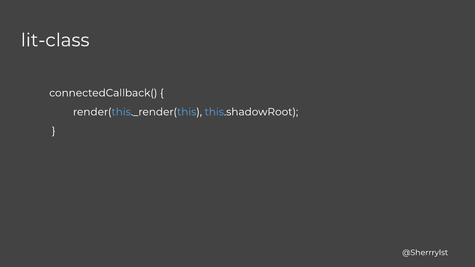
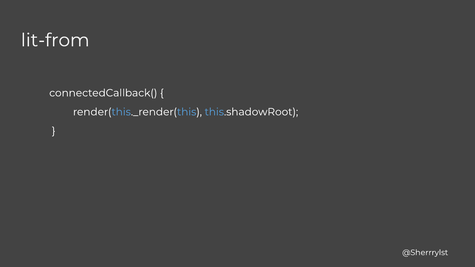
lit-class: lit-class -> lit-from (55, 40)
